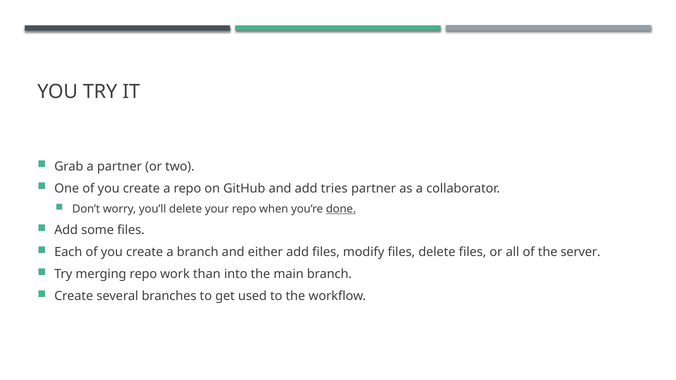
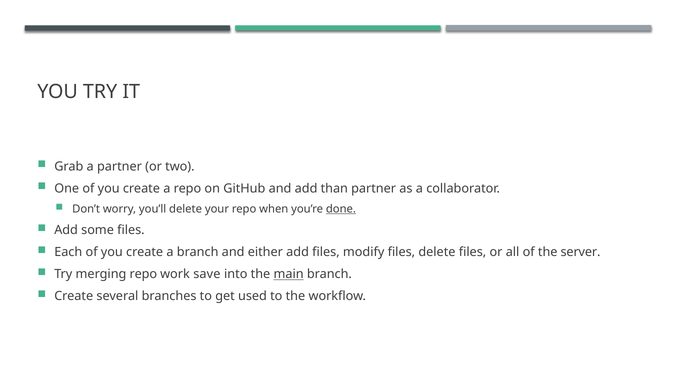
tries: tries -> than (334, 188)
than: than -> save (207, 274)
main underline: none -> present (289, 274)
